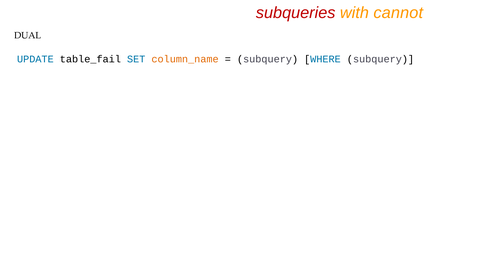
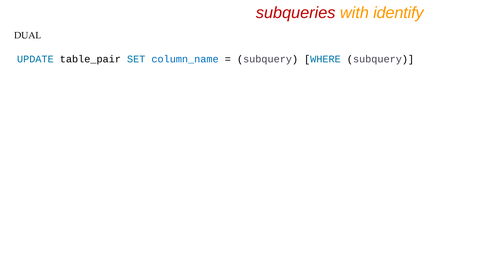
cannot: cannot -> identify (398, 13)
table_fail: table_fail -> table_pair (90, 59)
column_name colour: orange -> blue (185, 59)
